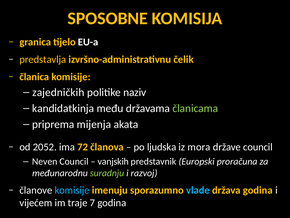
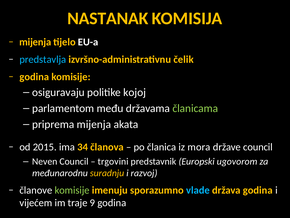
SPOSOBNE: SPOSOBNE -> NASTANAK (108, 18)
granica: granica -> mijenja (35, 42)
predstavlja colour: yellow -> light blue (43, 59)
članica: članica -> godina (34, 77)
zajedničkih: zajedničkih -> osiguravaju (58, 92)
naziv: naziv -> kojoj (135, 92)
kandidatkinja: kandidatkinja -> parlamentom (63, 108)
2052: 2052 -> 2015 (45, 147)
72: 72 -> 34 (83, 147)
ljudska: ljudska -> članica (162, 147)
vanjskih: vanjskih -> trgovini (113, 161)
proračuna: proračuna -> ugovorom (237, 161)
suradnju colour: light green -> yellow (107, 173)
komisije colour: light blue -> light green (72, 190)
7: 7 -> 9 (92, 202)
